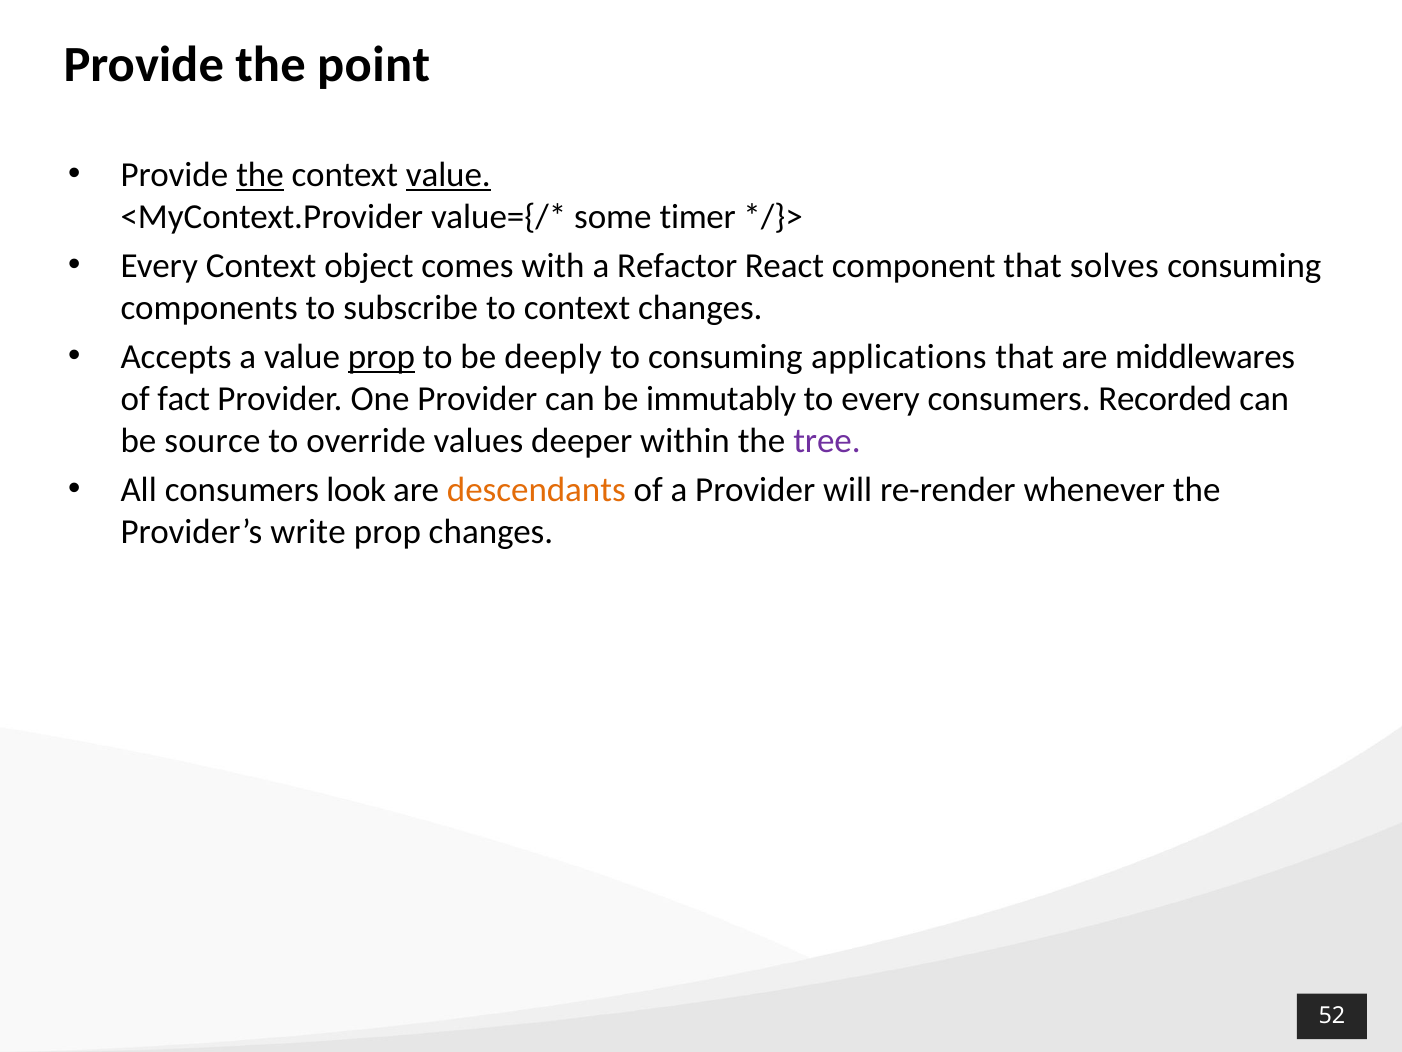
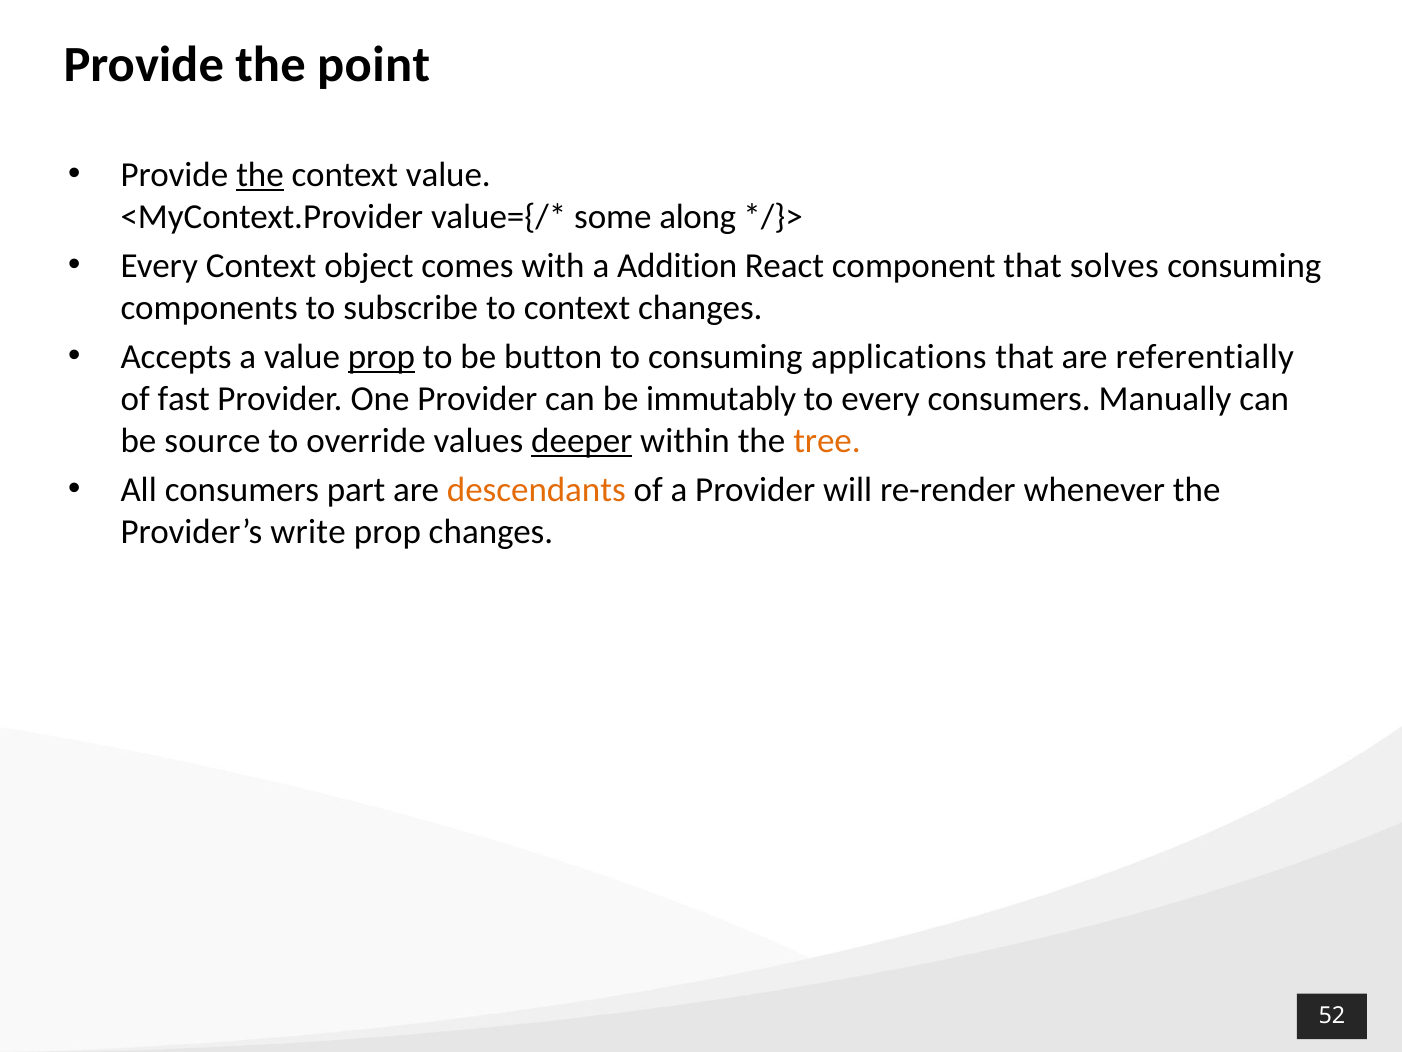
value underline: present -> none (448, 174)
timer: timer -> along (698, 217)
Refactor: Refactor -> Addition (677, 266)
deeply: deeply -> button (553, 357)
middlewares: middlewares -> referentially (1205, 357)
fact: fact -> fast (184, 399)
Recorded: Recorded -> Manually (1165, 399)
deeper underline: none -> present (582, 441)
tree colour: purple -> orange (827, 441)
look: look -> part (356, 490)
